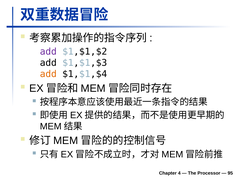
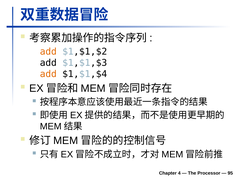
add colour: purple -> orange (48, 52)
